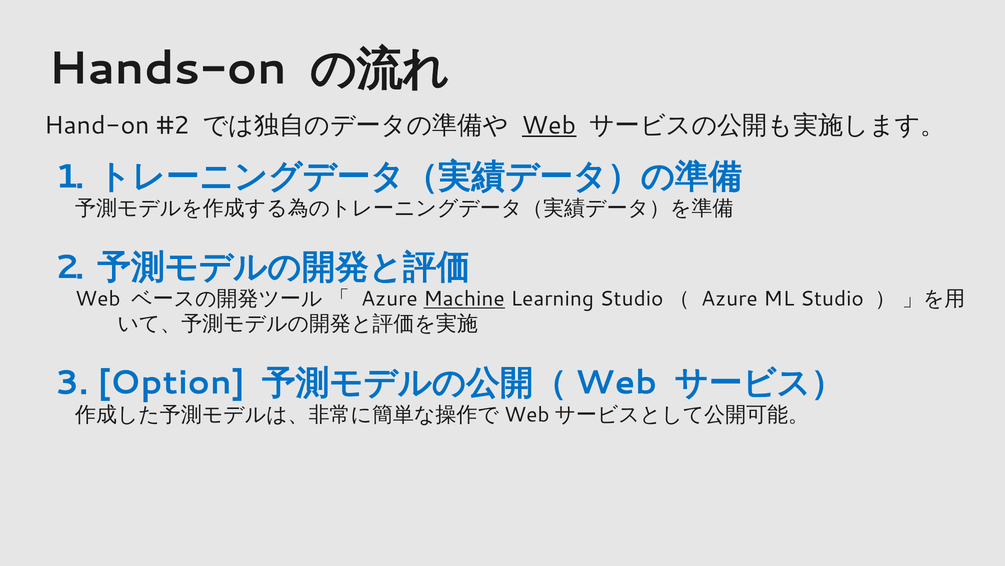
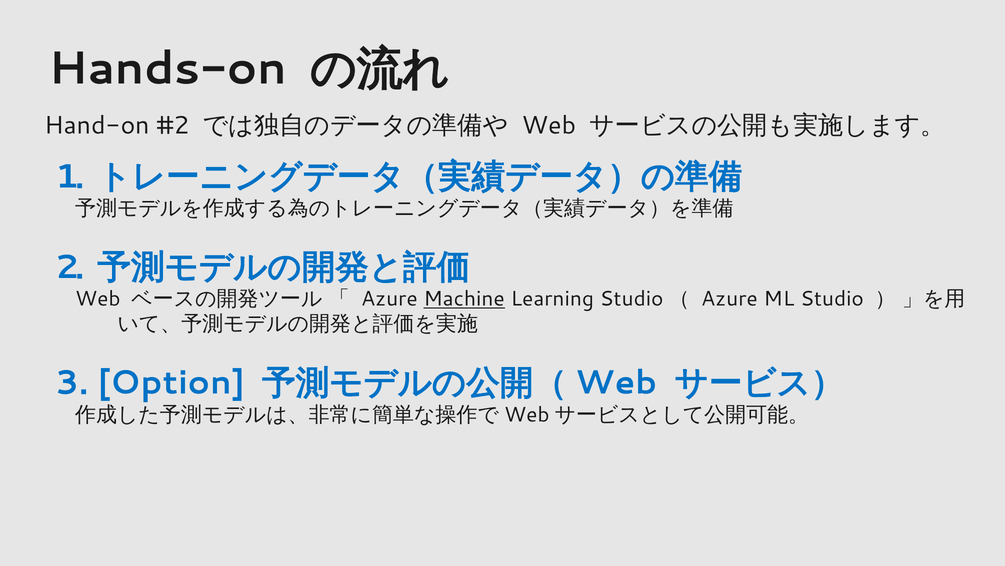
Web underline: present -> none (549, 125)
